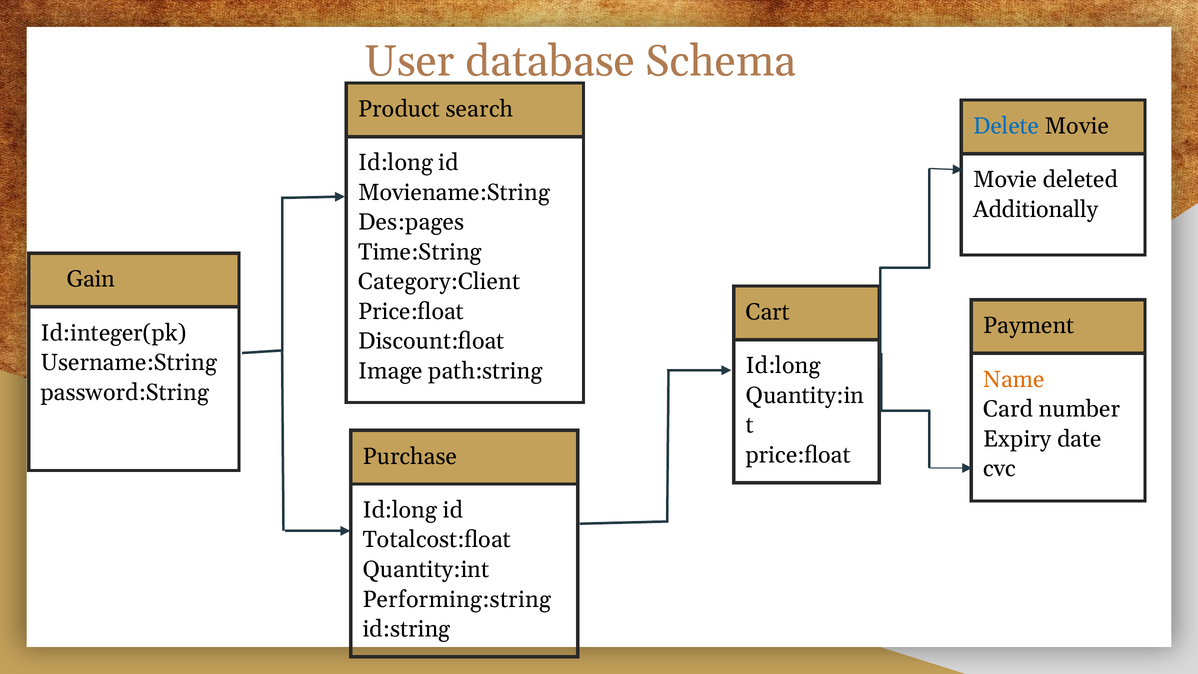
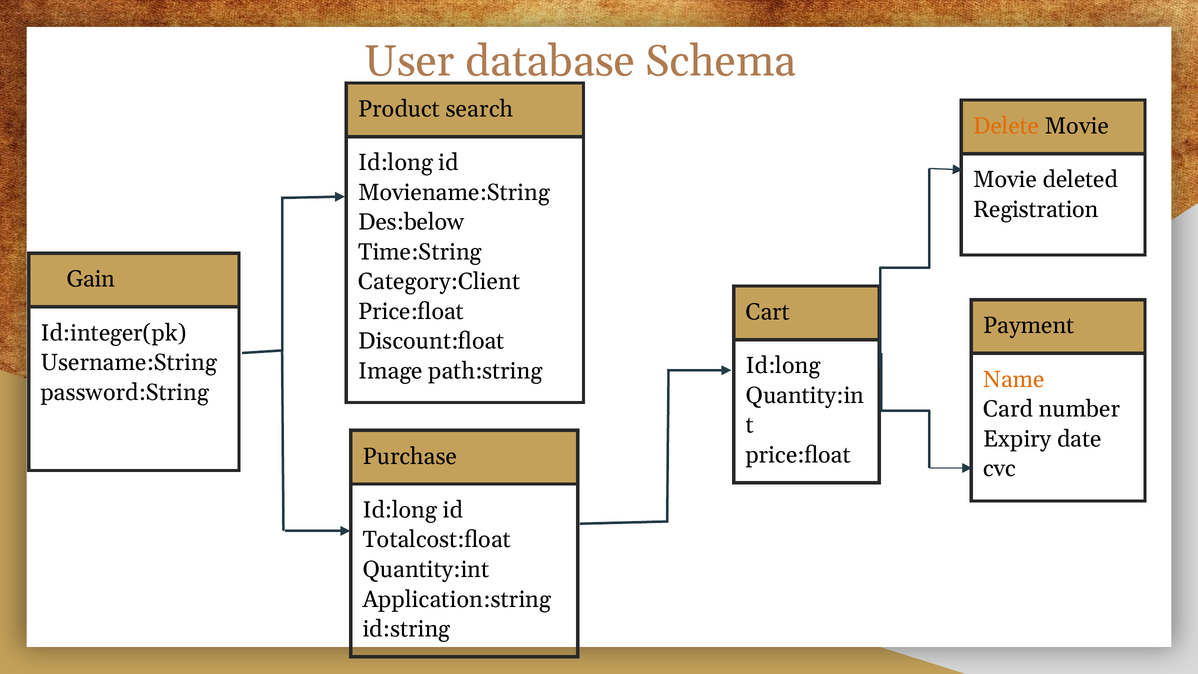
Delete colour: blue -> orange (1006, 126)
Additionally: Additionally -> Registration (1036, 210)
Des:pages: Des:pages -> Des:below (411, 222)
Performing:string: Performing:string -> Application:string (457, 599)
